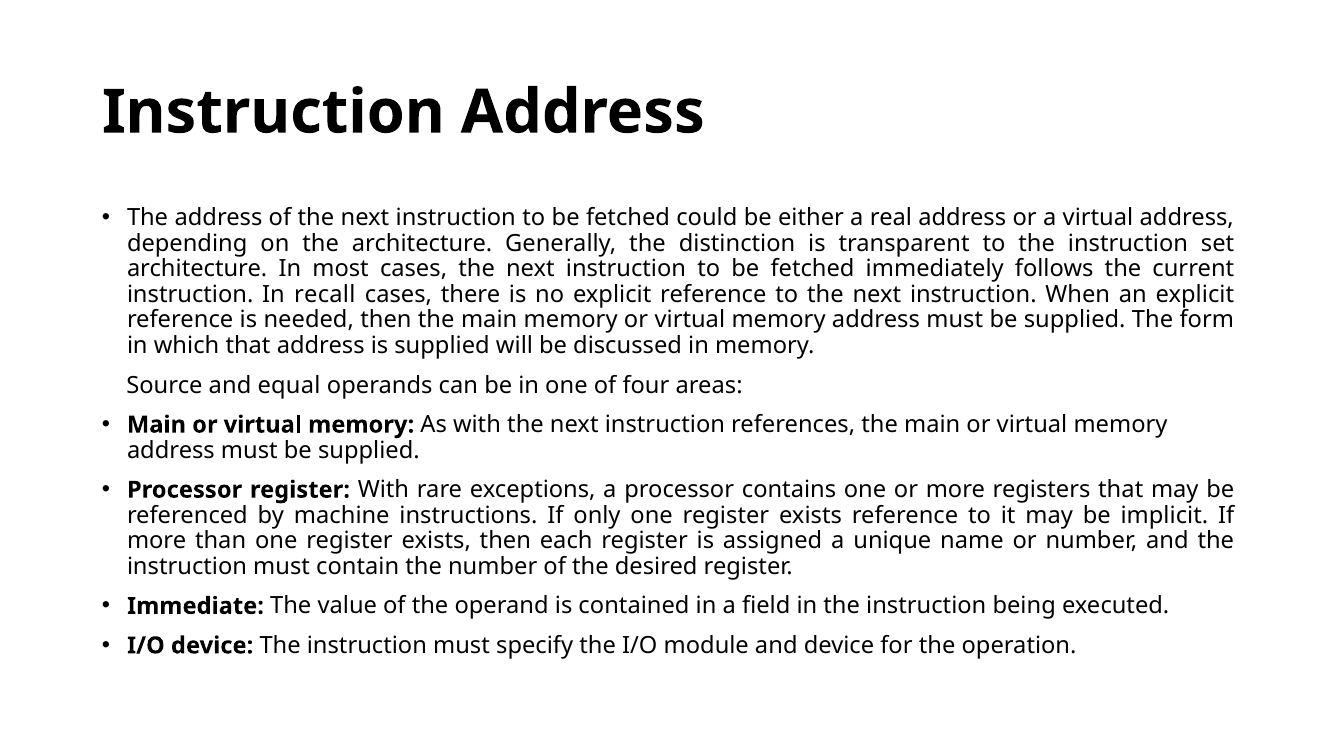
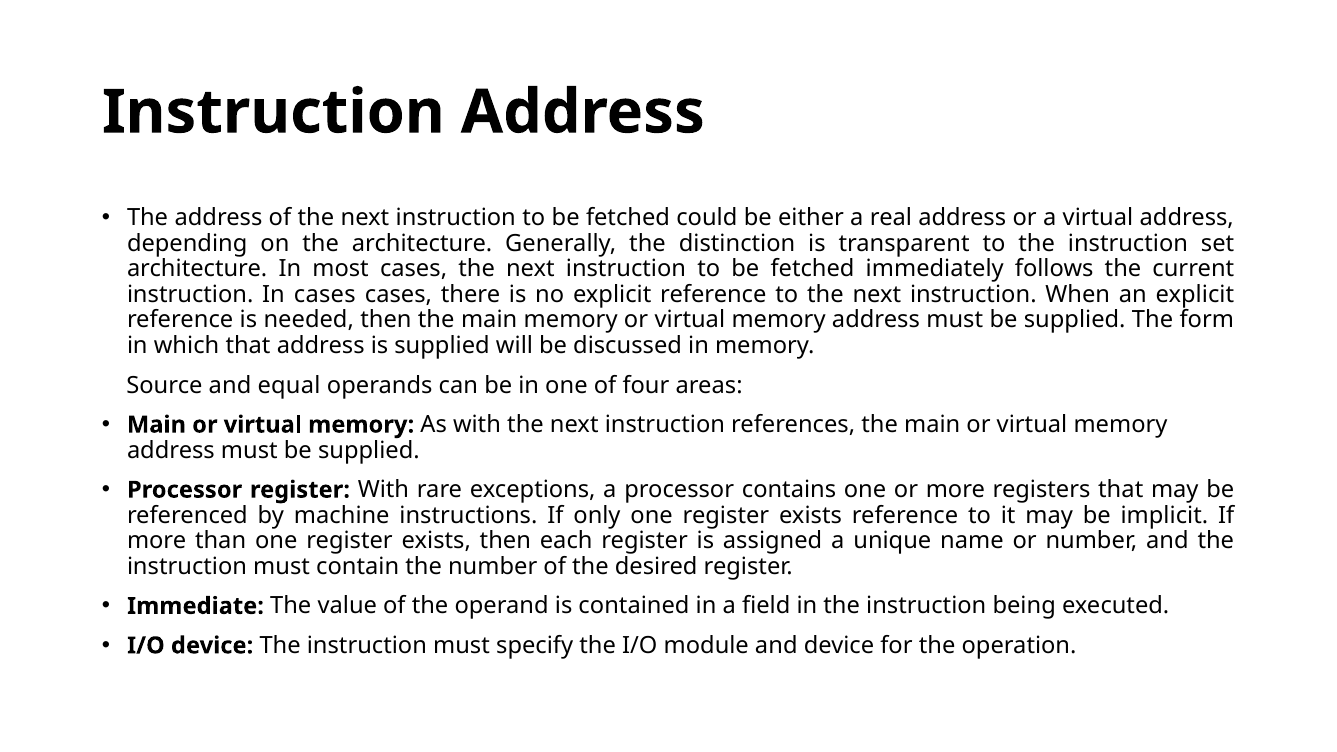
In recall: recall -> cases (325, 295)
